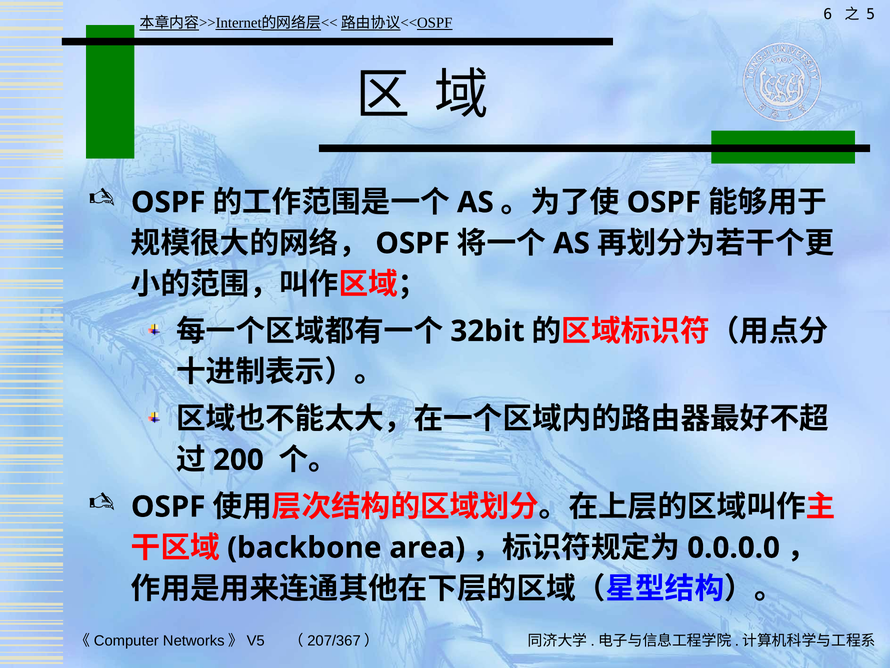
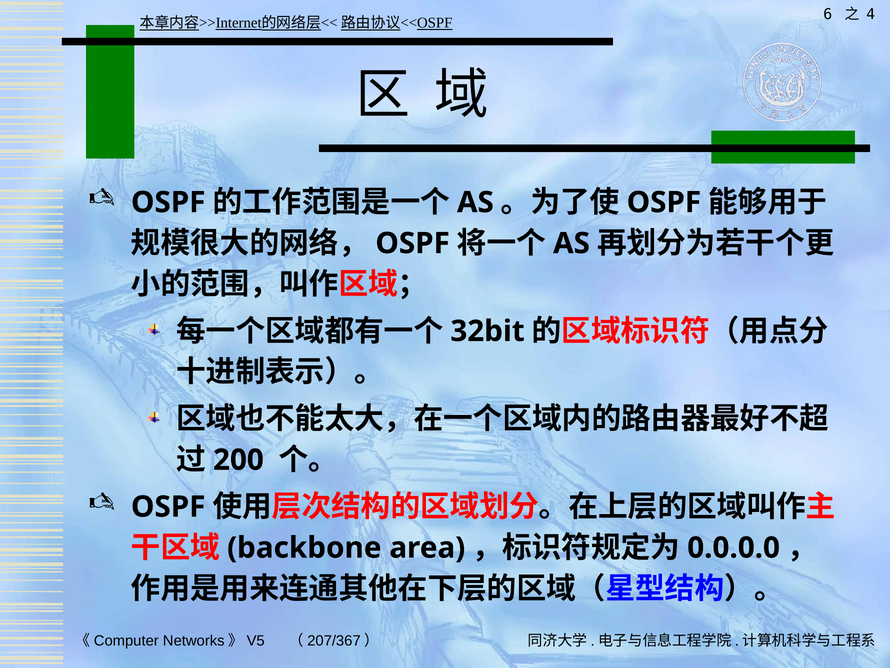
5: 5 -> 4 (871, 14)
